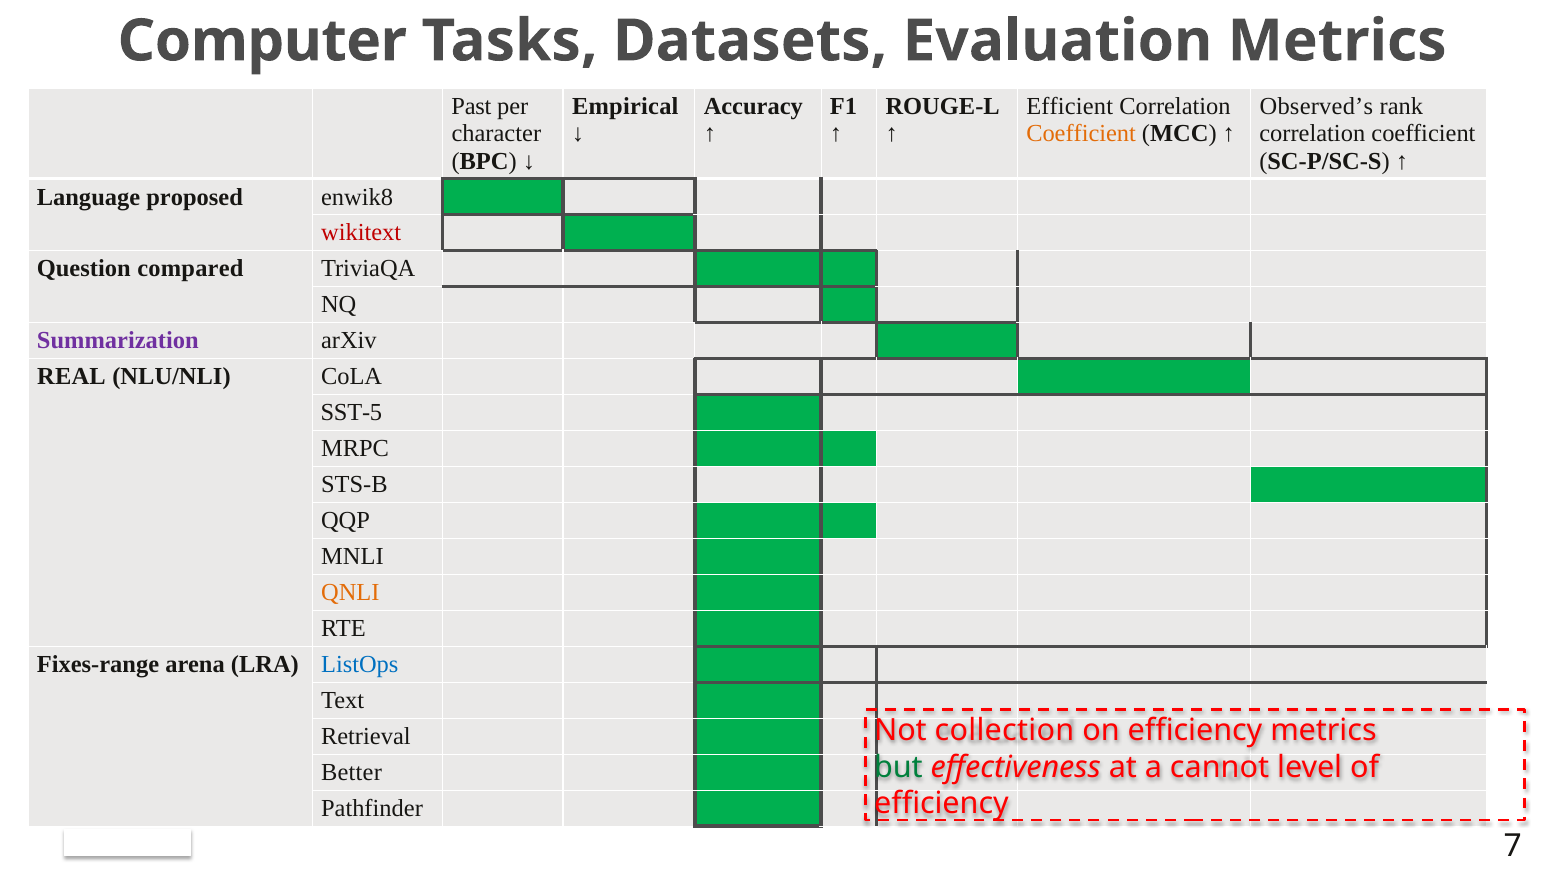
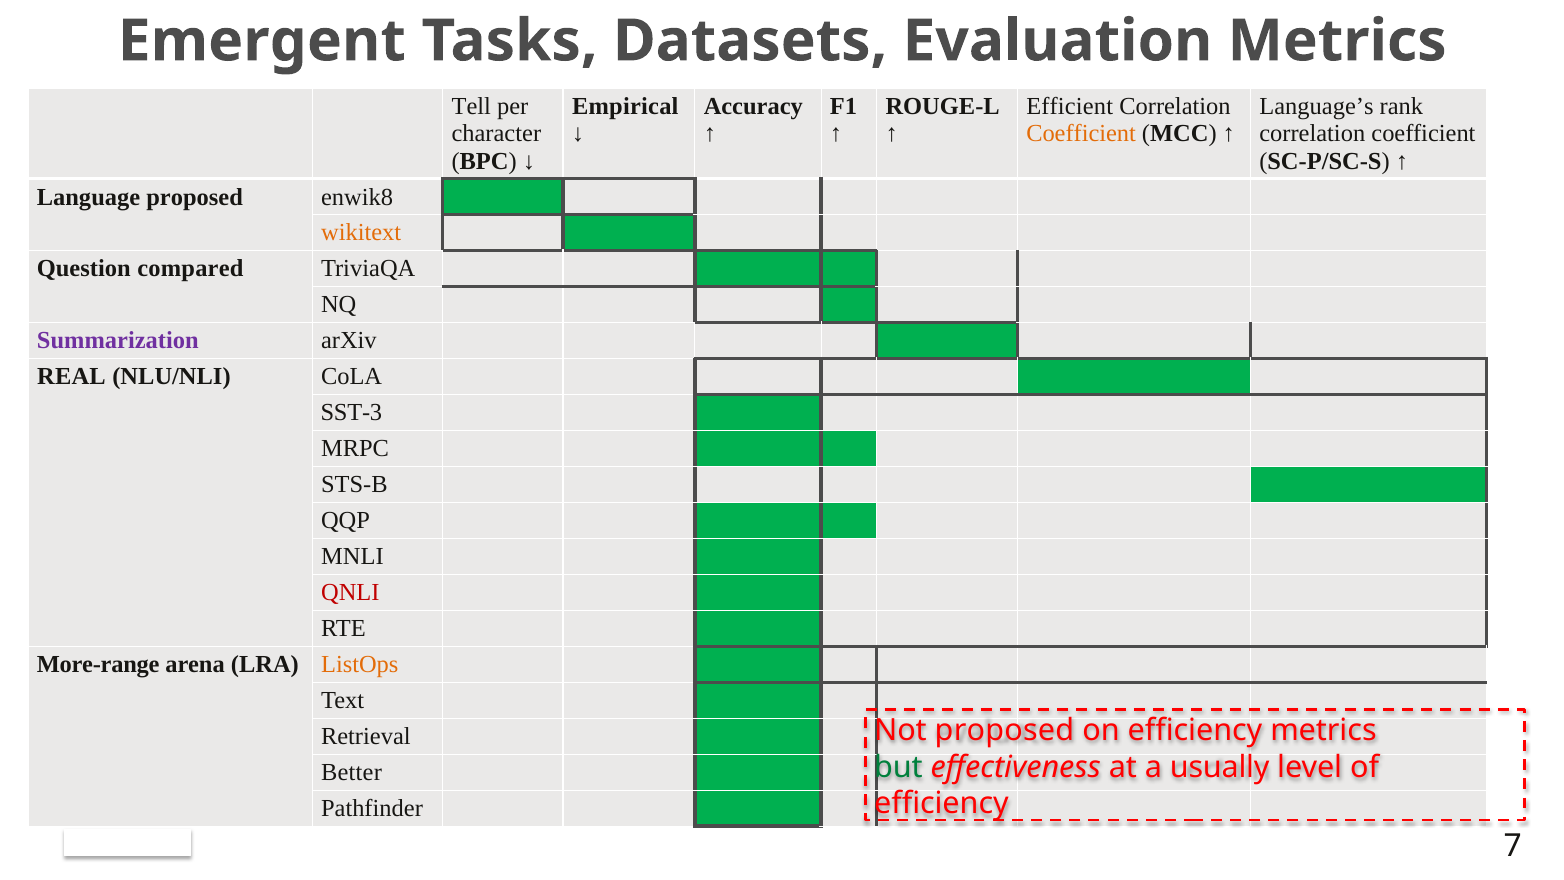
Computer: Computer -> Emergent (262, 41)
Past: Past -> Tell (471, 107)
Observed’s: Observed’s -> Language’s (1316, 107)
wikitext colour: red -> orange (361, 233)
SST-5: SST-5 -> SST-3 (351, 413)
QNLI colour: orange -> red (350, 592)
Fixes-range: Fixes-range -> More-range (98, 664)
ListOps colour: blue -> orange (360, 664)
Not collection: collection -> proposed (1004, 730)
cannot: cannot -> usually (1220, 767)
